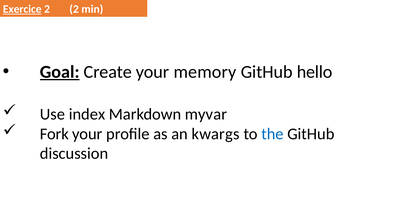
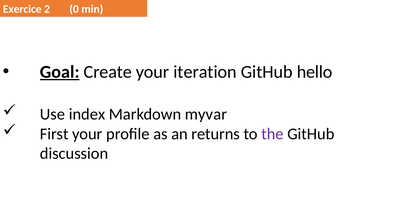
Exercice underline: present -> none (22, 9)
2 2: 2 -> 0 (74, 9)
memory: memory -> iteration (205, 72)
Fork: Fork -> First (54, 134)
kwargs: kwargs -> returns (216, 134)
the colour: blue -> purple (272, 134)
